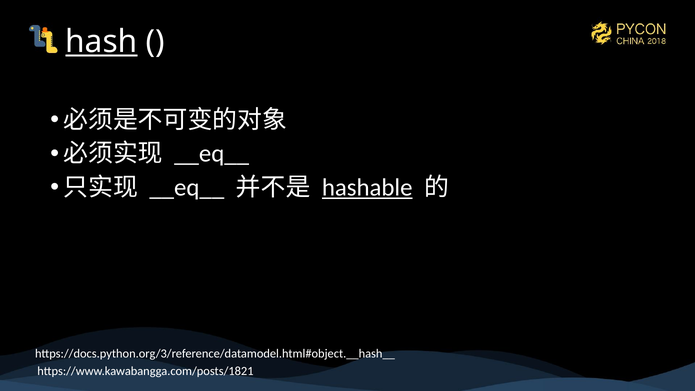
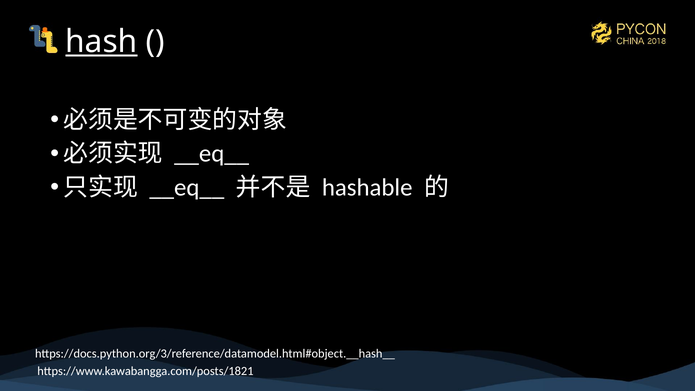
hashable underline: present -> none (367, 187)
